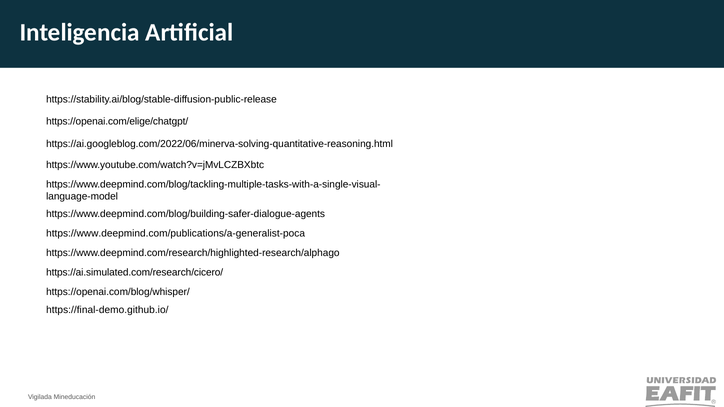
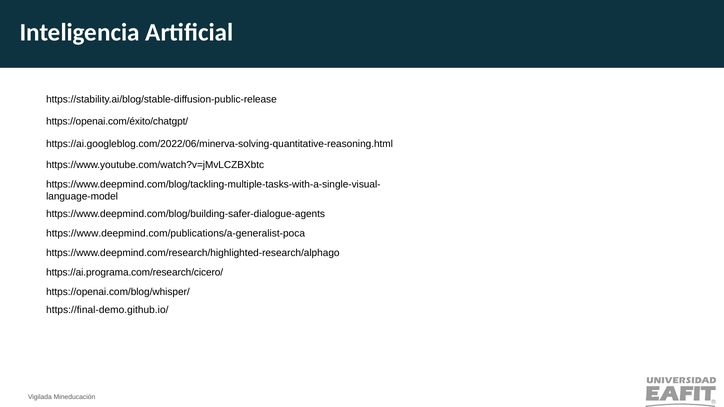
https://openai.com/elige/chatgpt/: https://openai.com/elige/chatgpt/ -> https://openai.com/éxito/chatgpt/ (117, 121)
https://ai.simulated.com/research/cicero/: https://ai.simulated.com/research/cicero/ -> https://ai.programa.com/research/cicero/ (135, 273)
